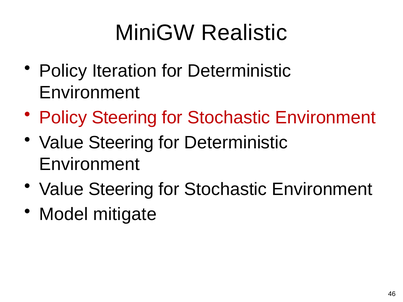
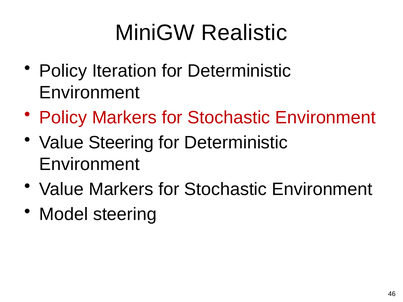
Policy Steering: Steering -> Markers (124, 118)
Steering: Steering -> Markers (121, 189)
Model mitigate: mitigate -> steering (125, 215)
